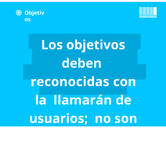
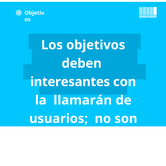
reconocidas: reconocidas -> interesantes (70, 82)
